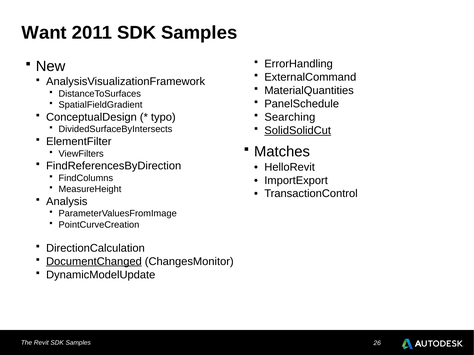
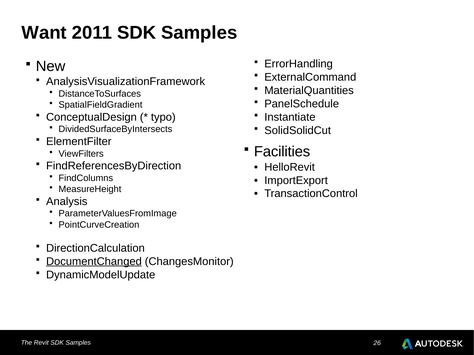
Searching: Searching -> Instantiate (290, 117)
SolidSolidCut underline: present -> none (298, 131)
Matches: Matches -> Facilities (282, 152)
